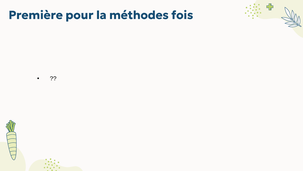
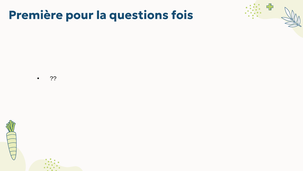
méthodes: méthodes -> questions (139, 15)
